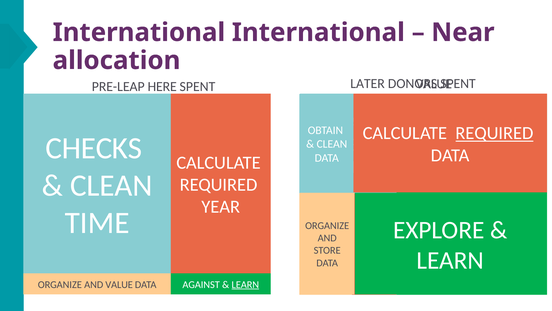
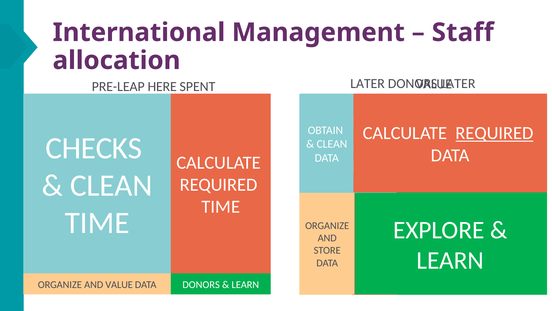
International International: International -> Management (318, 32)
Near: Near -> Staff (463, 32)
SPENT: SPENT -> LATER (458, 83)
YEAR: YEAR -> TIME (221, 207)
DATA AGAINST: AGAINST -> DONORS (201, 284)
LEARN underline: present -> none (245, 284)
